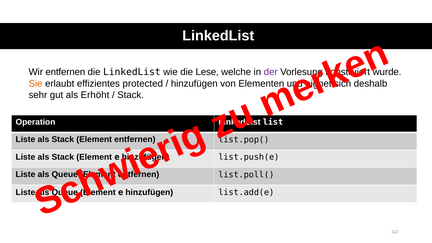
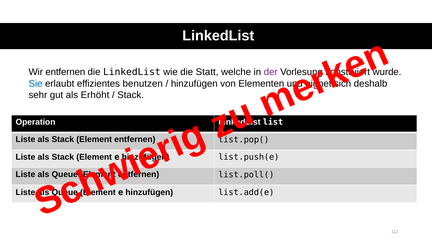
Lese: Lese -> Statt (207, 72)
Sie colour: orange -> blue (36, 84)
protected: protected -> benutzen (143, 84)
